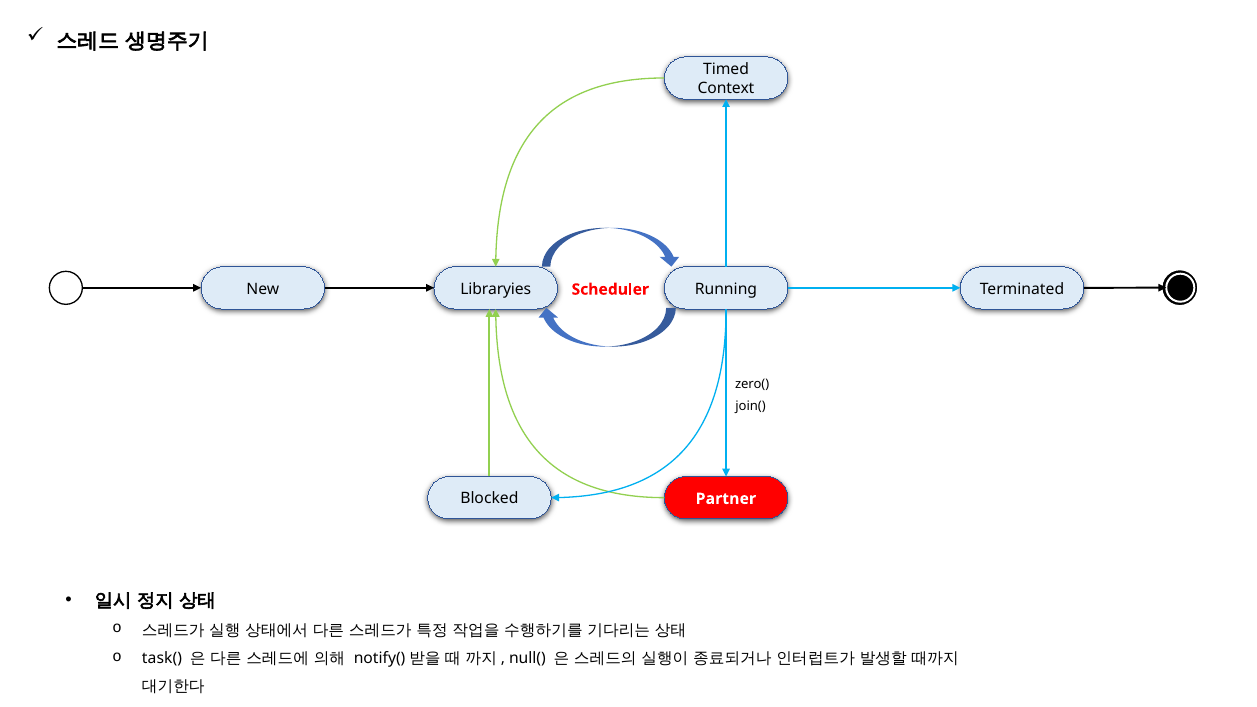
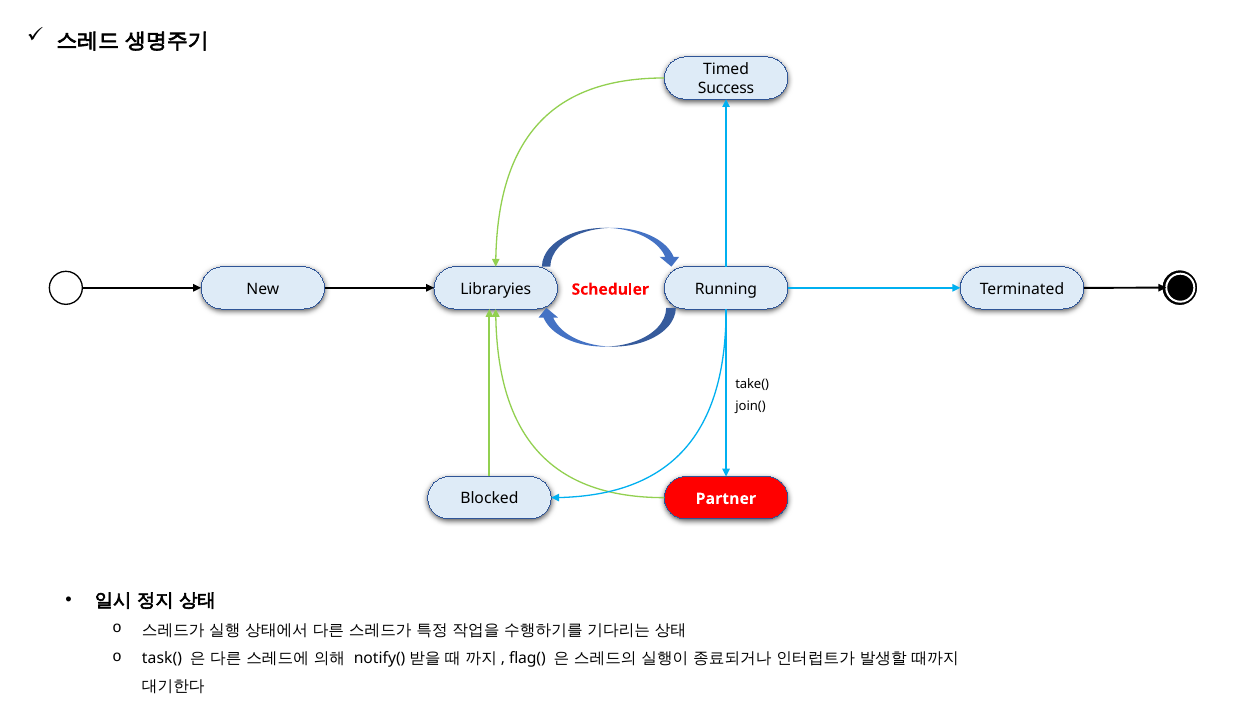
Context: Context -> Success (726, 88)
zero(: zero( -> take( (752, 384)
null(: null( -> flag( (527, 658)
